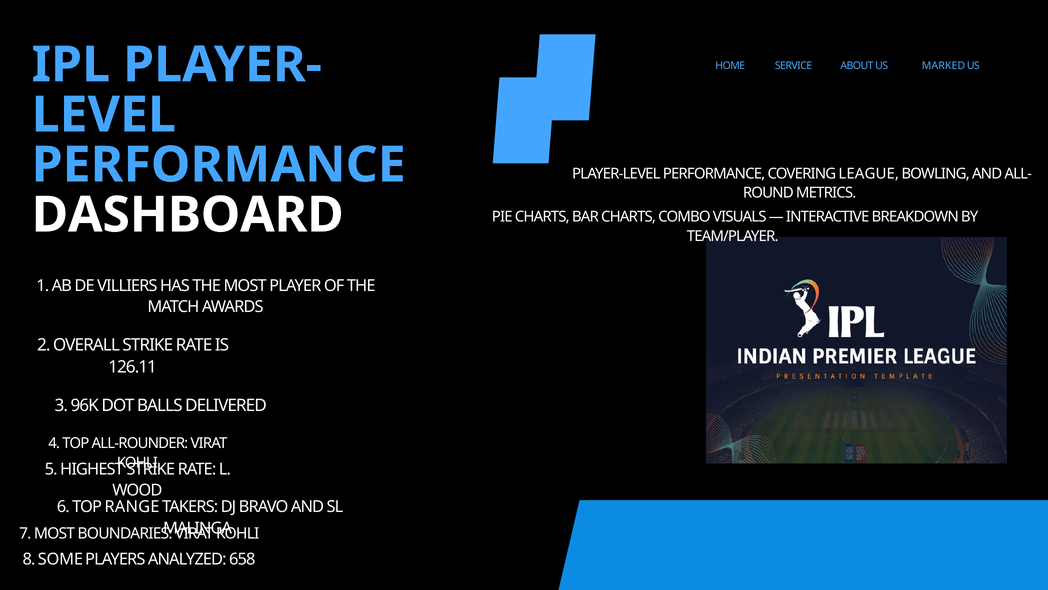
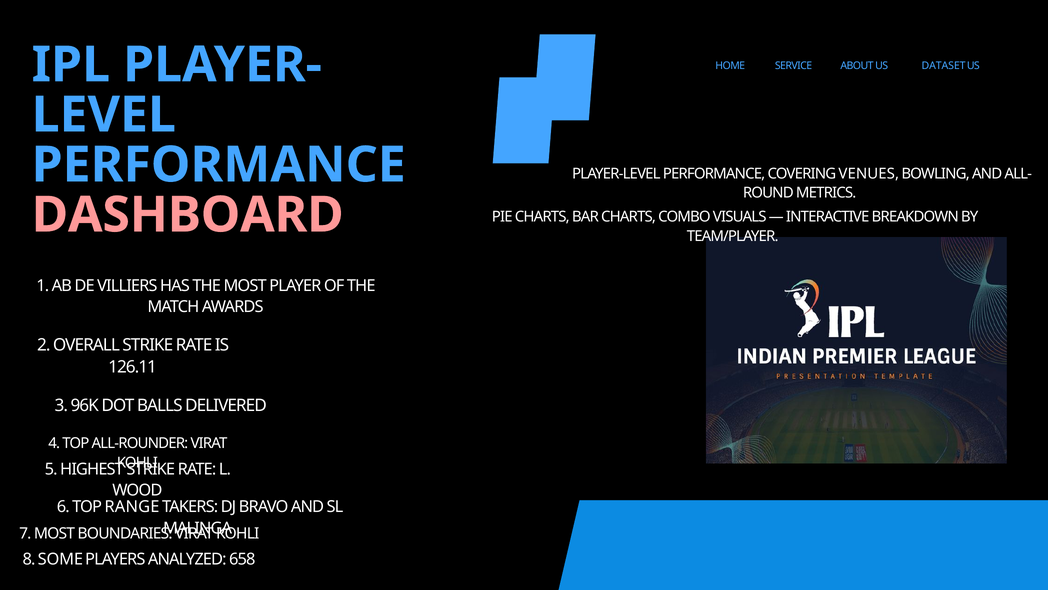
MARKED: MARKED -> DATASET (944, 66)
LEAGUE: LEAGUE -> VENUES (869, 173)
DASHBOARD colour: white -> pink (188, 215)
